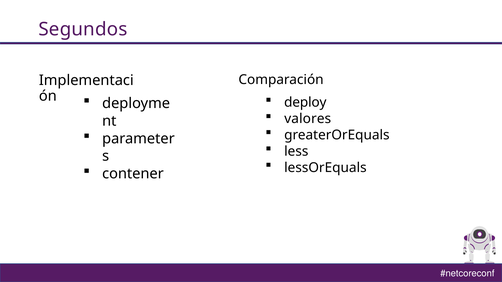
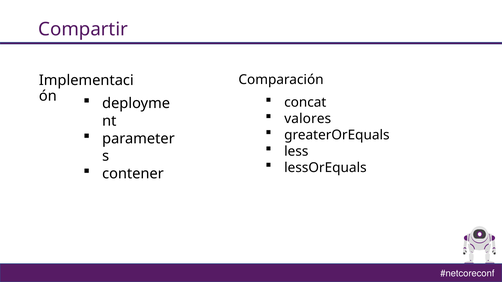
Segundos: Segundos -> Compartir (83, 29)
deploy: deploy -> concat (305, 103)
